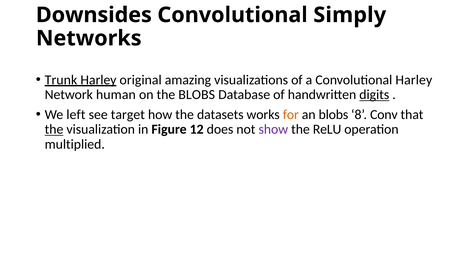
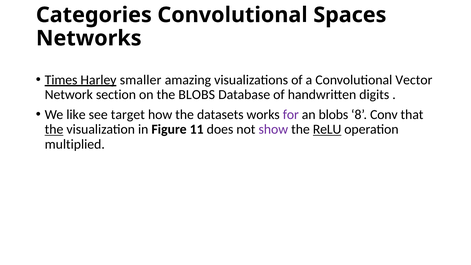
Downsides: Downsides -> Categories (94, 15)
Simply: Simply -> Spaces (350, 15)
Trunk: Trunk -> Times (61, 80)
original: original -> smaller (141, 80)
Convolutional Harley: Harley -> Vector (414, 80)
human: human -> section (116, 95)
digits underline: present -> none (374, 95)
left: left -> like (76, 114)
for colour: orange -> purple (291, 114)
12: 12 -> 11 (197, 129)
ReLU underline: none -> present (327, 129)
